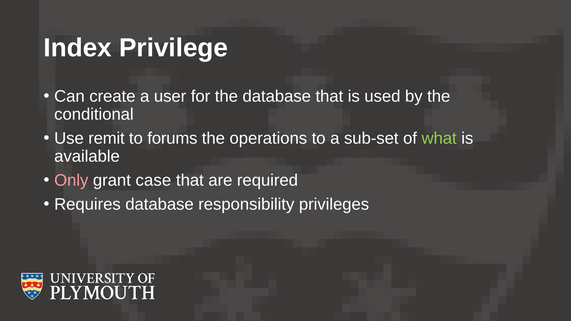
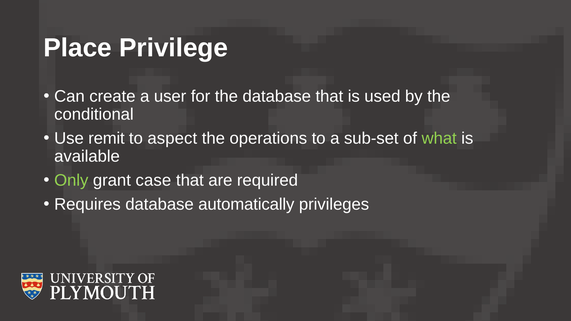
Index: Index -> Place (78, 48)
forums: forums -> aspect (172, 138)
Only colour: pink -> light green (71, 180)
responsibility: responsibility -> automatically (246, 204)
